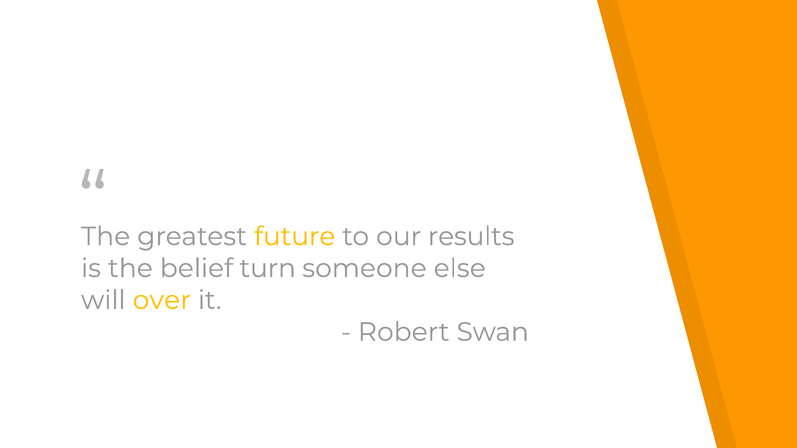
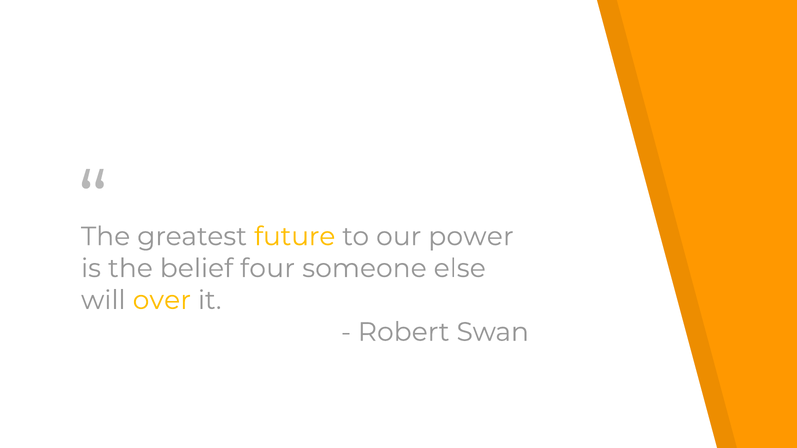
results: results -> power (471, 237)
turn: turn -> four (267, 269)
